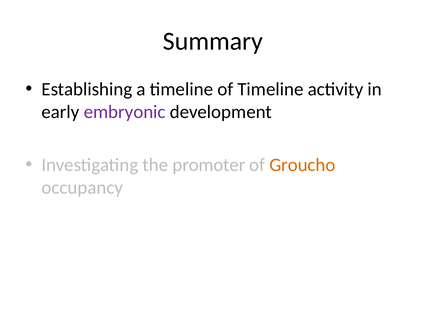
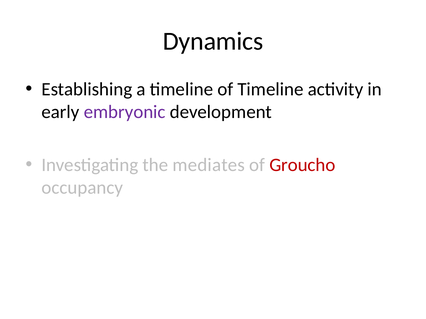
Summary: Summary -> Dynamics (213, 41)
promoter: promoter -> mediates (209, 165)
Groucho colour: orange -> red (302, 165)
